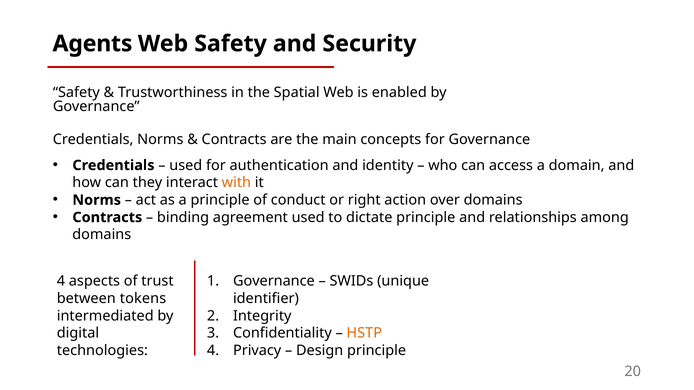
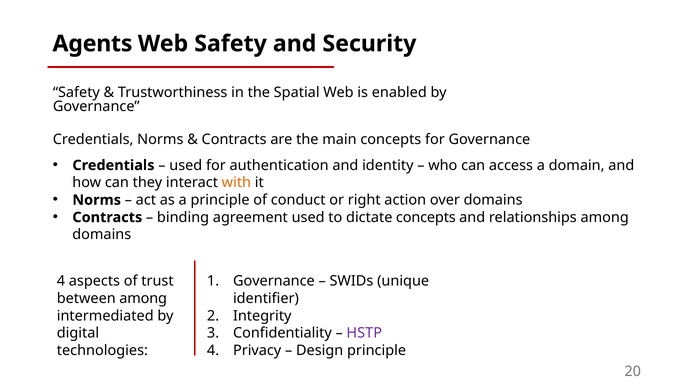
dictate principle: principle -> concepts (426, 218)
between tokens: tokens -> among (143, 299)
HSTP colour: orange -> purple (364, 333)
